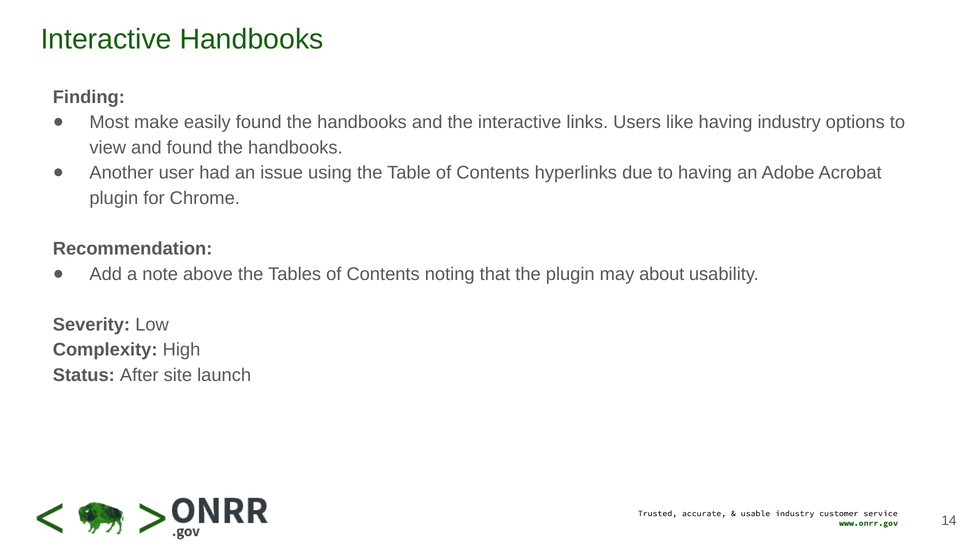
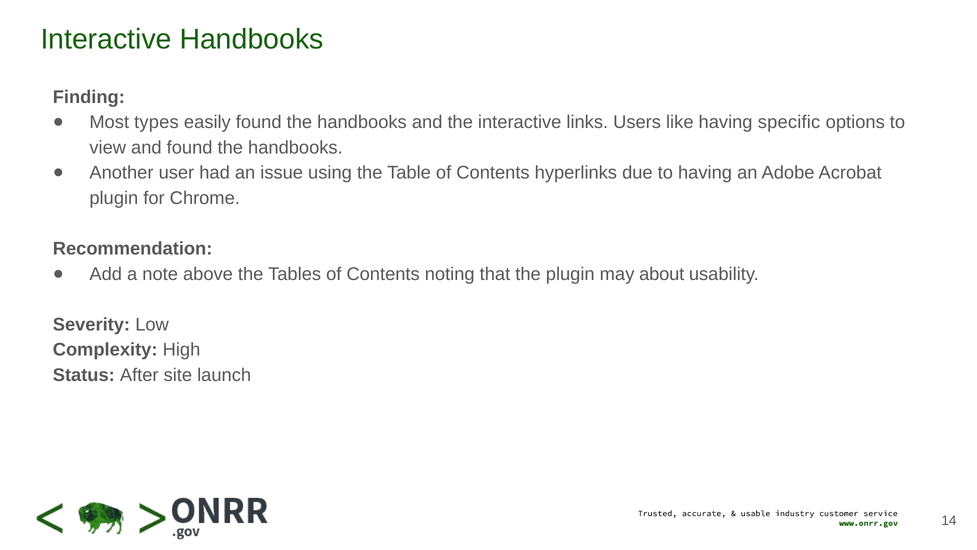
make: make -> types (156, 122)
having industry: industry -> specific (789, 122)
